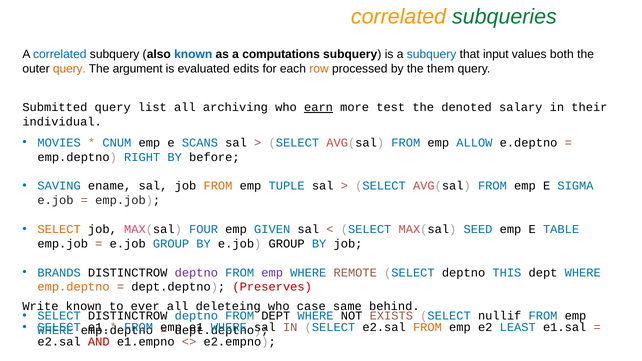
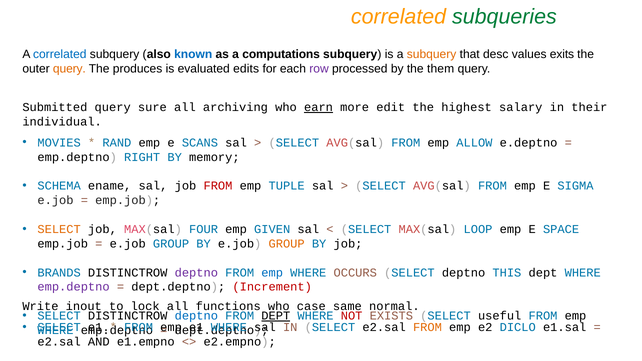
subquery colour: blue -> orange (432, 55)
input: input -> desc (496, 55)
both: both -> exits (562, 55)
argument: argument -> produces (138, 69)
row colour: orange -> purple (319, 69)
list: list -> sure (152, 107)
test: test -> edit (391, 107)
denoted: denoted -> highest (467, 107)
CNUM: CNUM -> RAND (117, 143)
before: before -> memory (214, 157)
SAVING: SAVING -> SCHEMA (59, 186)
FROM colour: orange -> red (218, 186)
SEED: SEED -> LOOP (478, 229)
TABLE: TABLE -> SPACE (561, 229)
GROUP colour: black -> orange (287, 244)
emp colour: purple -> blue (272, 273)
REMOTE: REMOTE -> OCCURS (355, 273)
emp.deptno colour: orange -> purple (74, 287)
Preserves: Preserves -> Increment (272, 287)
known: known -> inout (84, 306)
ever: ever -> lock (145, 306)
deleteing: deleteing -> functions (228, 306)
behind: behind -> normal (394, 306)
DEPT underline: none -> present (276, 316)
NOT colour: black -> red (352, 316)
nullif: nullif -> useful (500, 316)
LEAST: LEAST -> DICLO (518, 327)
AND colour: red -> black (99, 342)
